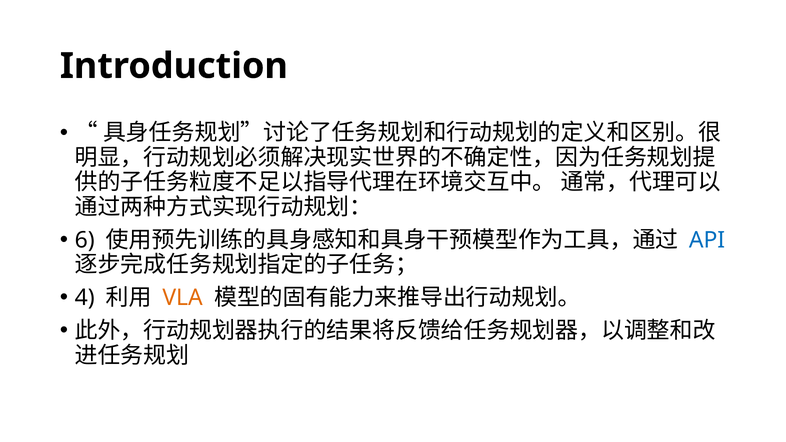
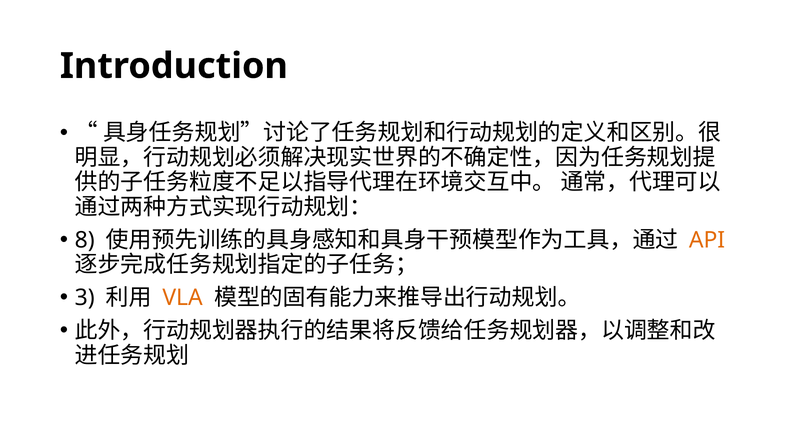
6: 6 -> 8 (85, 240)
API colour: blue -> orange (707, 240)
4: 4 -> 3 (85, 298)
